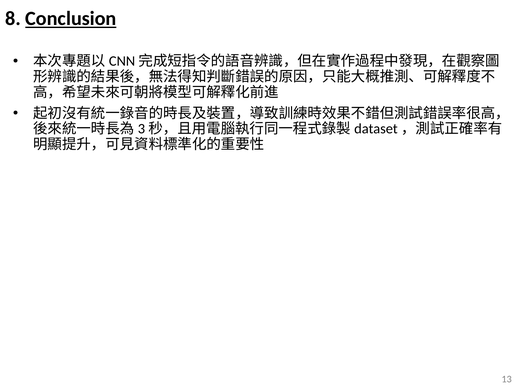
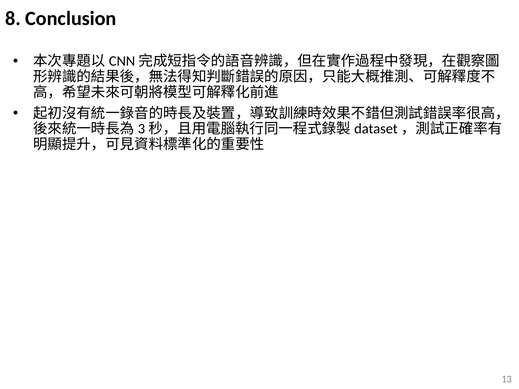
Conclusion underline: present -> none (71, 19)
